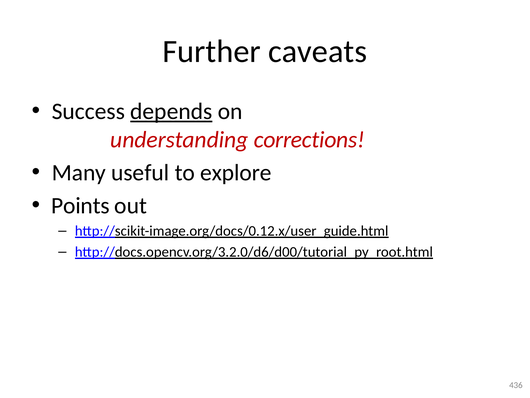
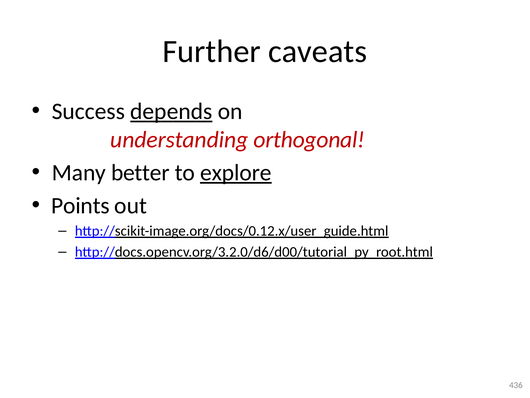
corrections: corrections -> orthogonal (309, 139)
useful: useful -> better (140, 172)
explore underline: none -> present (236, 172)
